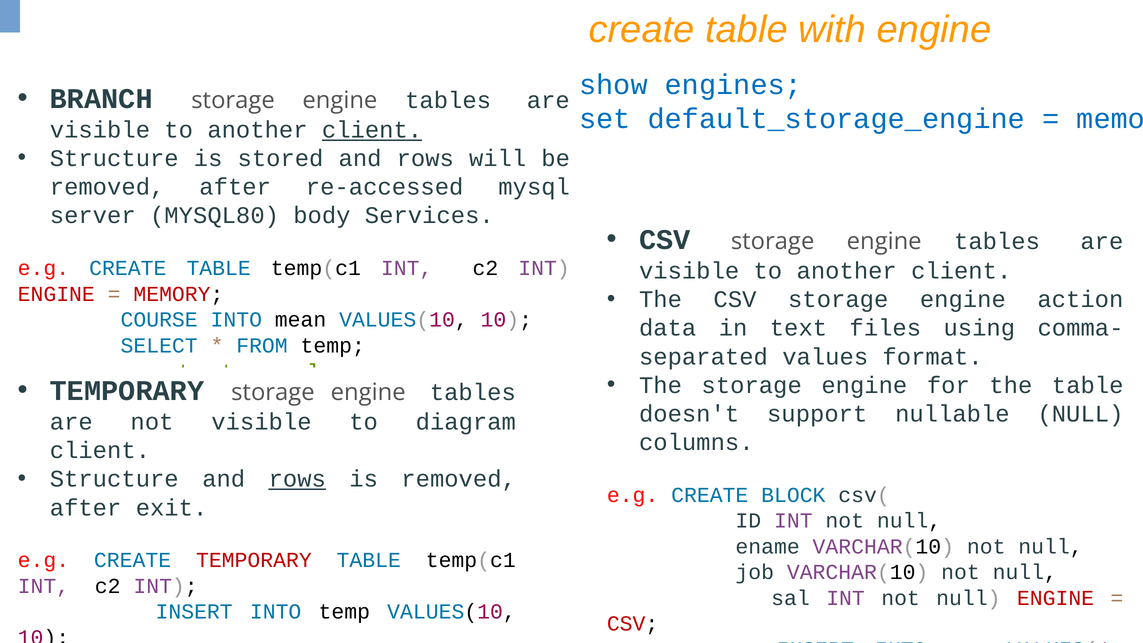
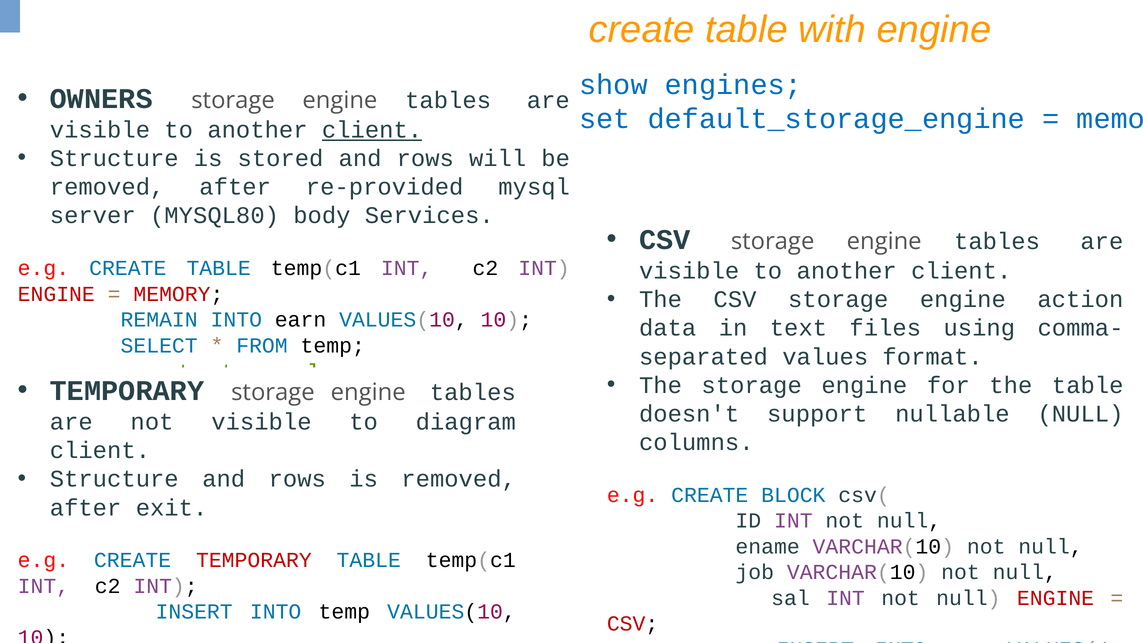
BRANCH: BRANCH -> OWNERS (101, 99)
re-accessed: re-accessed -> re-provided (385, 187)
COURSE: COURSE -> REMAIN (159, 320)
mean: mean -> earn (301, 320)
rows underline: present -> none (297, 479)
